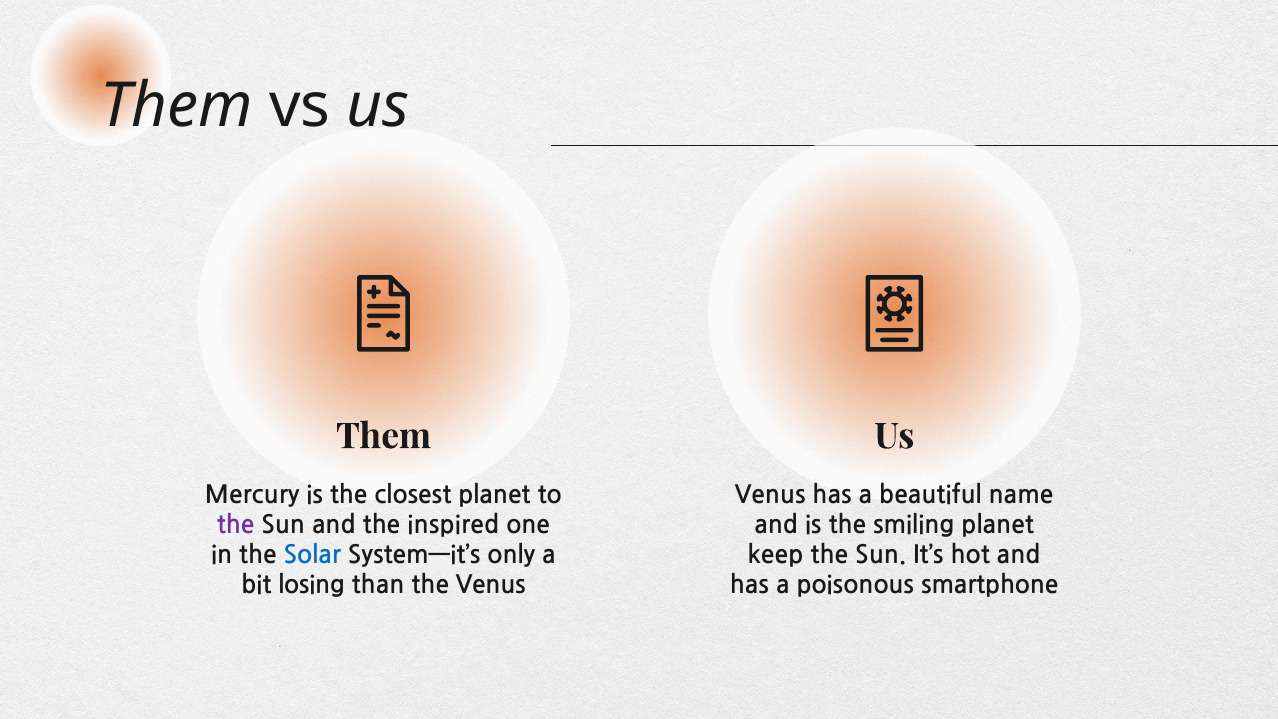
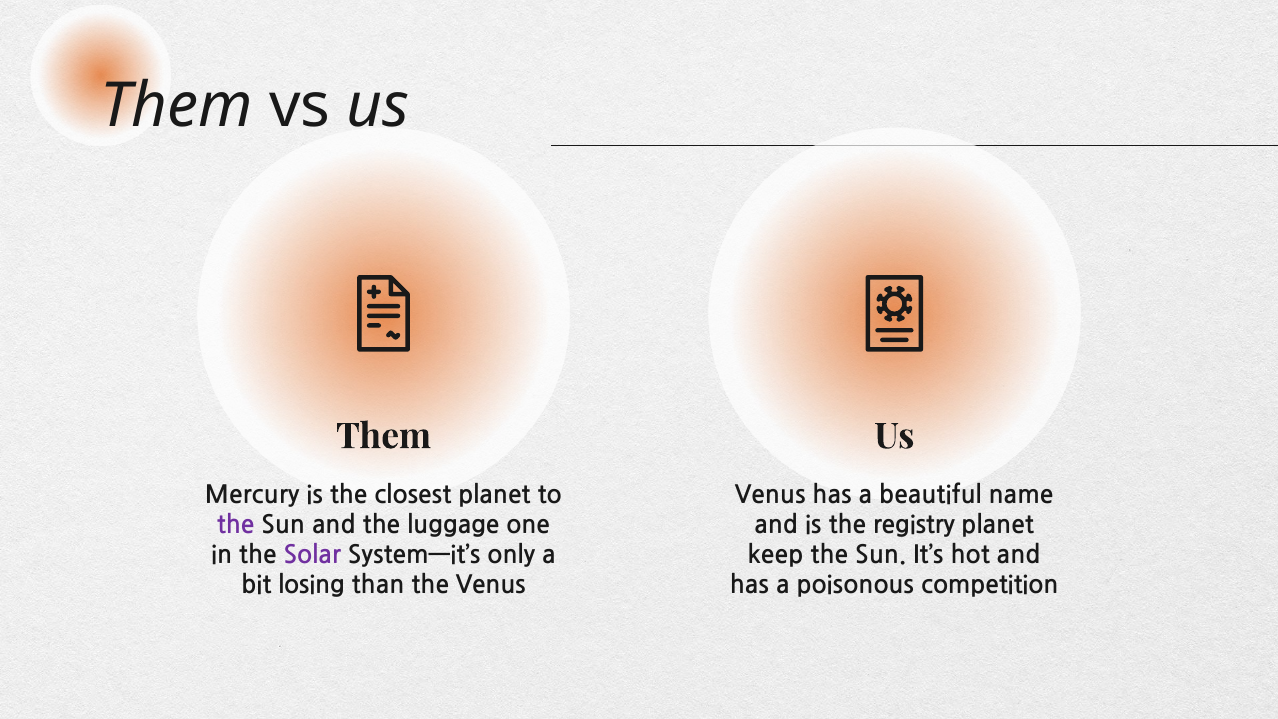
inspired: inspired -> luggage (453, 525)
smiling: smiling -> registry (914, 525)
Solar colour: blue -> purple (312, 555)
smartphone: smartphone -> competition (990, 585)
